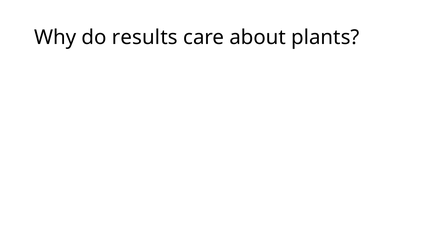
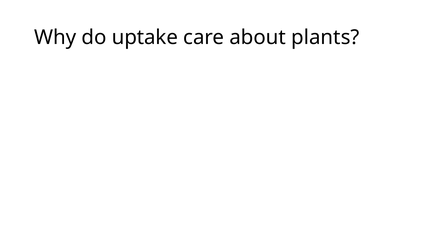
results: results -> uptake (145, 38)
